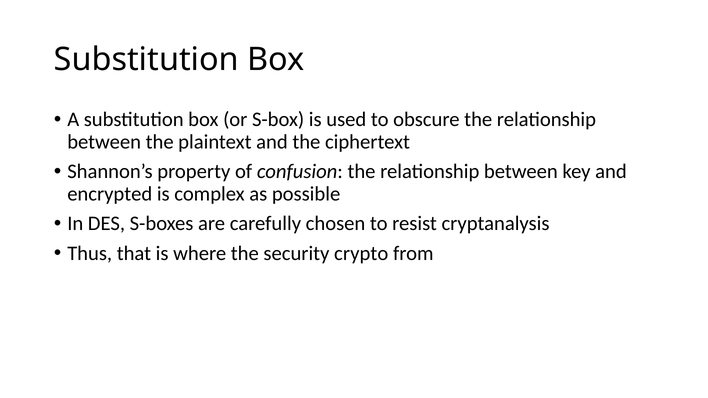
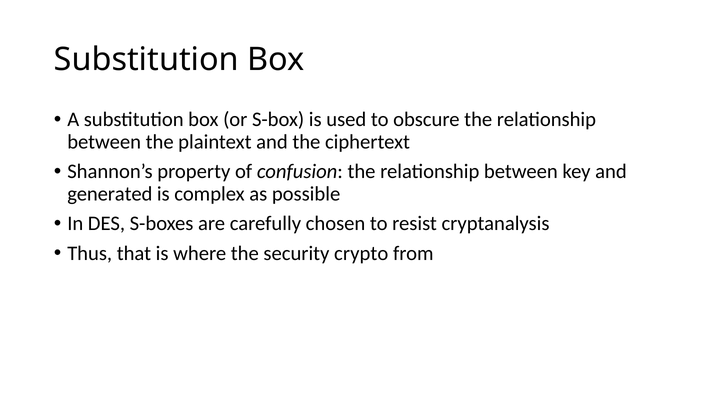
encrypted: encrypted -> generated (110, 194)
